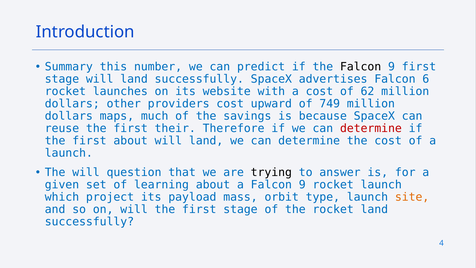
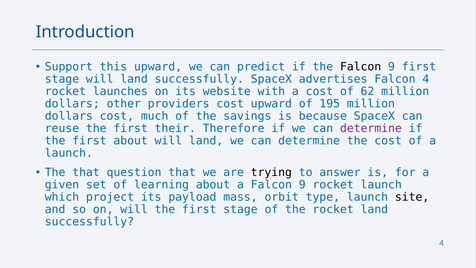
Summary: Summary -> Support (69, 67)
this number: number -> upward (158, 67)
Falcon 6: 6 -> 4 (426, 79)
749: 749 -> 195 (330, 104)
dollars maps: maps -> cost (117, 116)
determine colour: red -> purple (371, 128)
The will: will -> that (86, 172)
site colour: orange -> black (412, 197)
